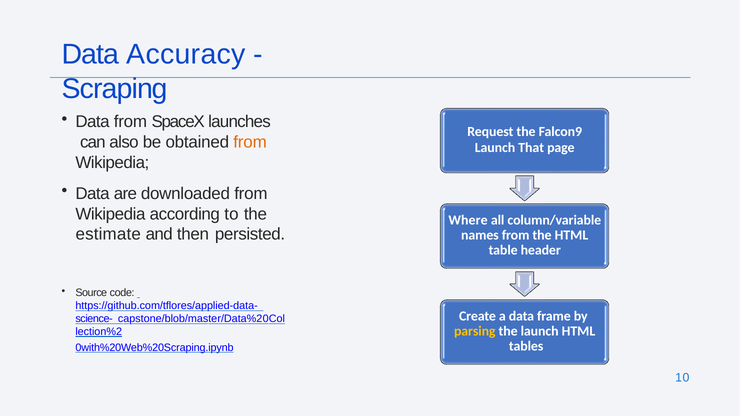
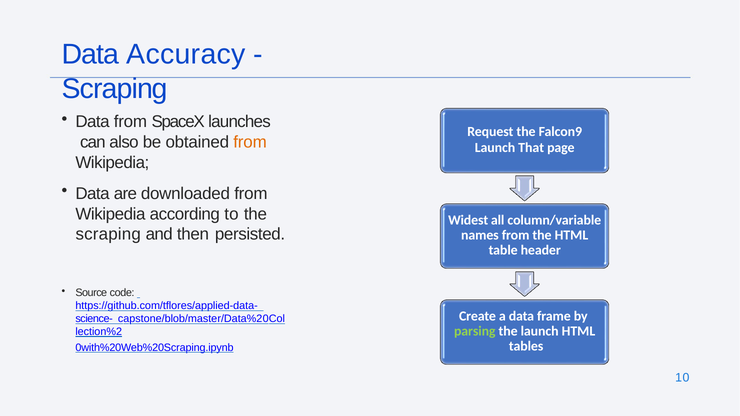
Where: Where -> Widest (468, 220)
estimate: estimate -> scraping (108, 234)
parsing colour: yellow -> light green (475, 331)
